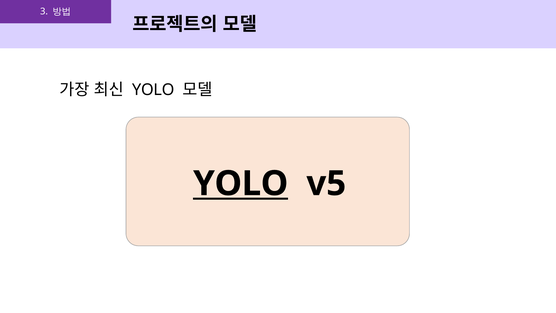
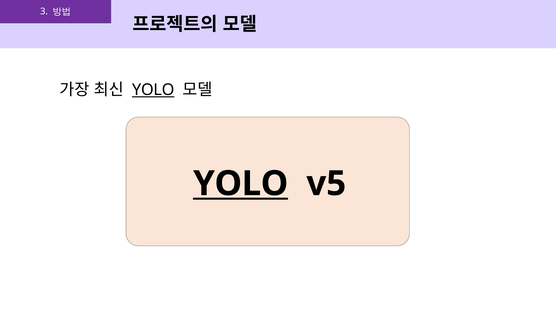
YOLO underline: none -> present (153, 90)
